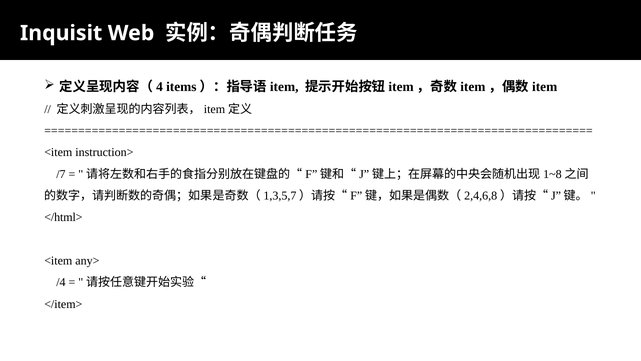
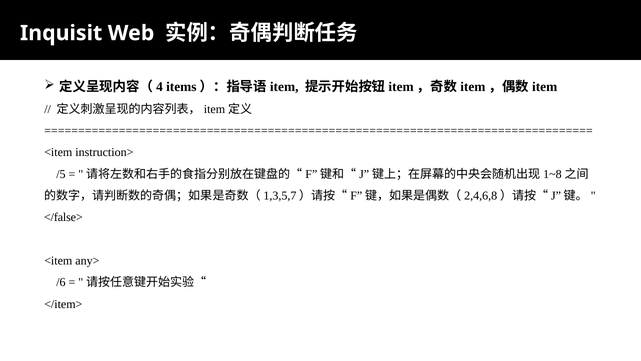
/7: /7 -> /5 (61, 174)
</html>: </html> -> </false> (63, 217)
/4: /4 -> /6 (61, 282)
